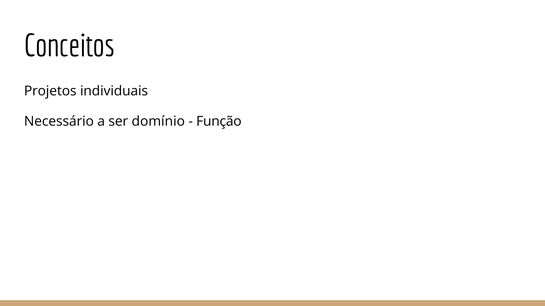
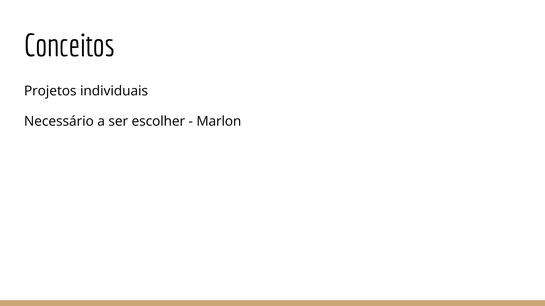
domínio: domínio -> escolher (158, 122)
Função: Função -> Marlon (219, 122)
